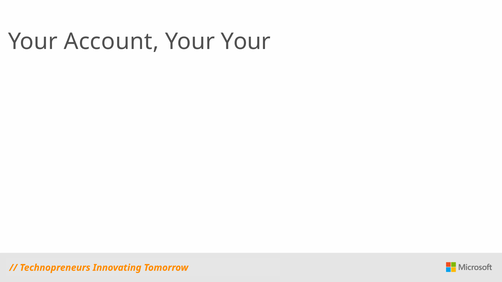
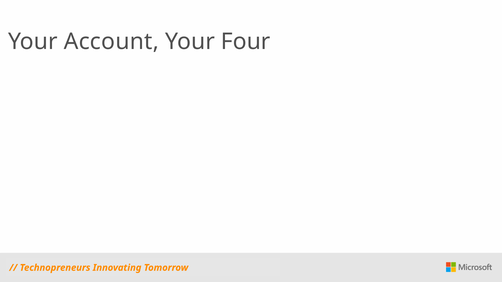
Your Your: Your -> Four (246, 42)
